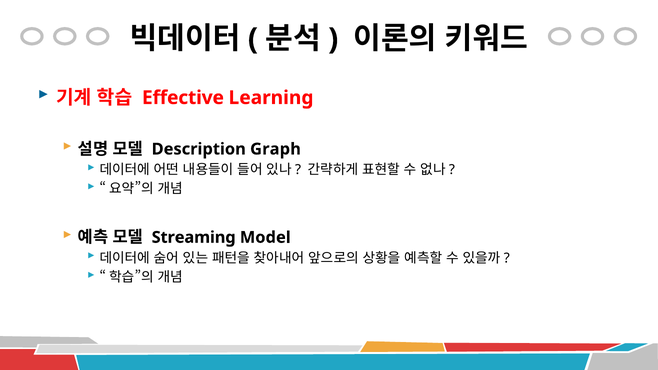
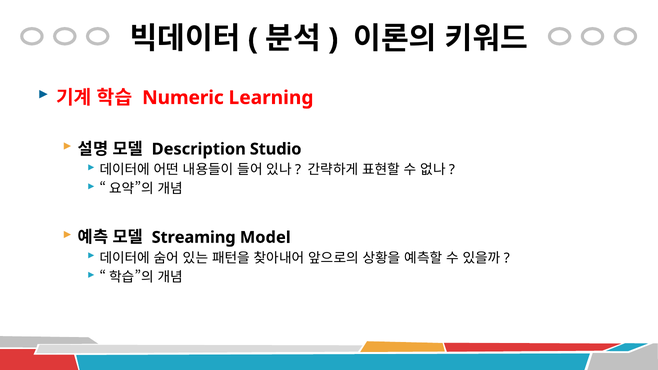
Effective: Effective -> Numeric (183, 98)
Graph: Graph -> Studio (276, 149)
